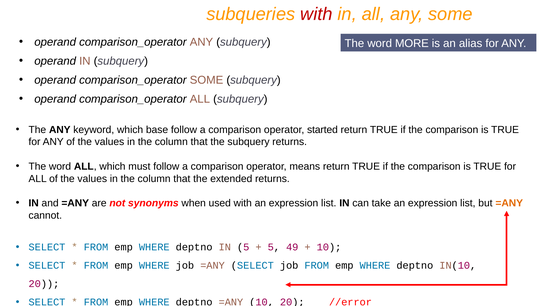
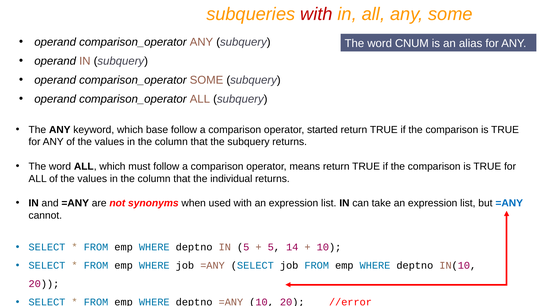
MORE: MORE -> CNUM (412, 43)
extended: extended -> individual (231, 179)
=ANY colour: orange -> blue (509, 204)
49: 49 -> 14 (292, 248)
